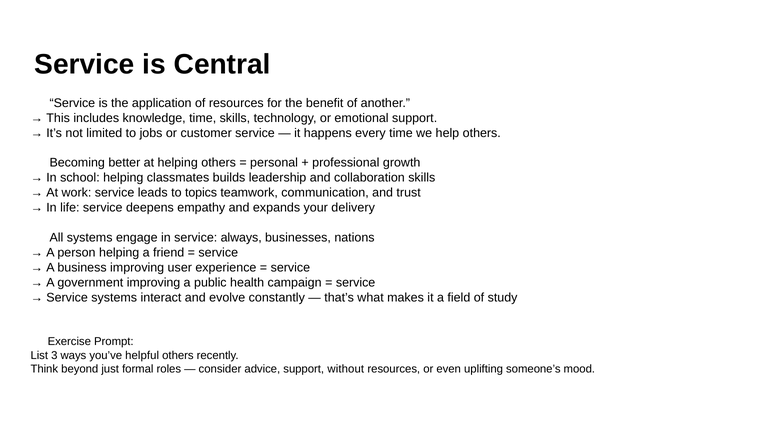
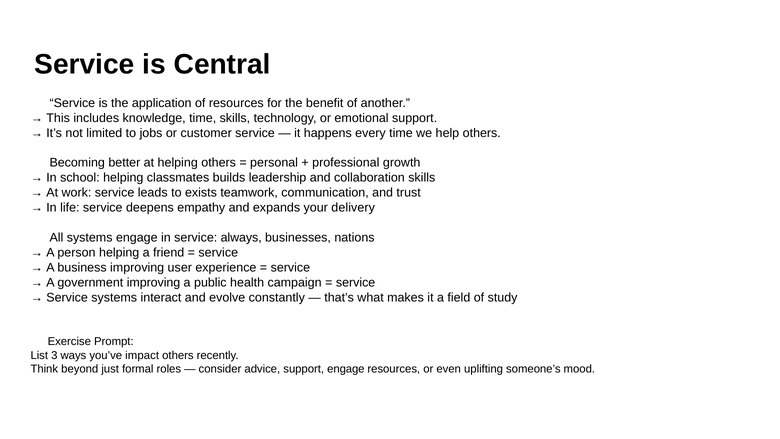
topics: topics -> exists (201, 193)
helpful: helpful -> impact (142, 355)
support without: without -> engage (346, 369)
